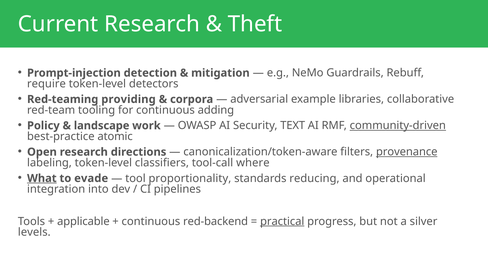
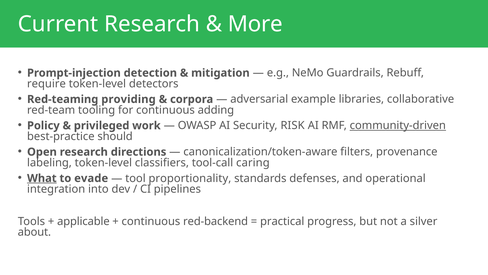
Theft: Theft -> More (255, 24)
landscape: landscape -> privileged (102, 125)
TEXT: TEXT -> RISK (293, 125)
atomic: atomic -> should (115, 136)
provenance underline: present -> none (407, 152)
where: where -> caring (253, 163)
reducing: reducing -> defenses (314, 178)
practical underline: present -> none (282, 221)
levels: levels -> about (34, 232)
